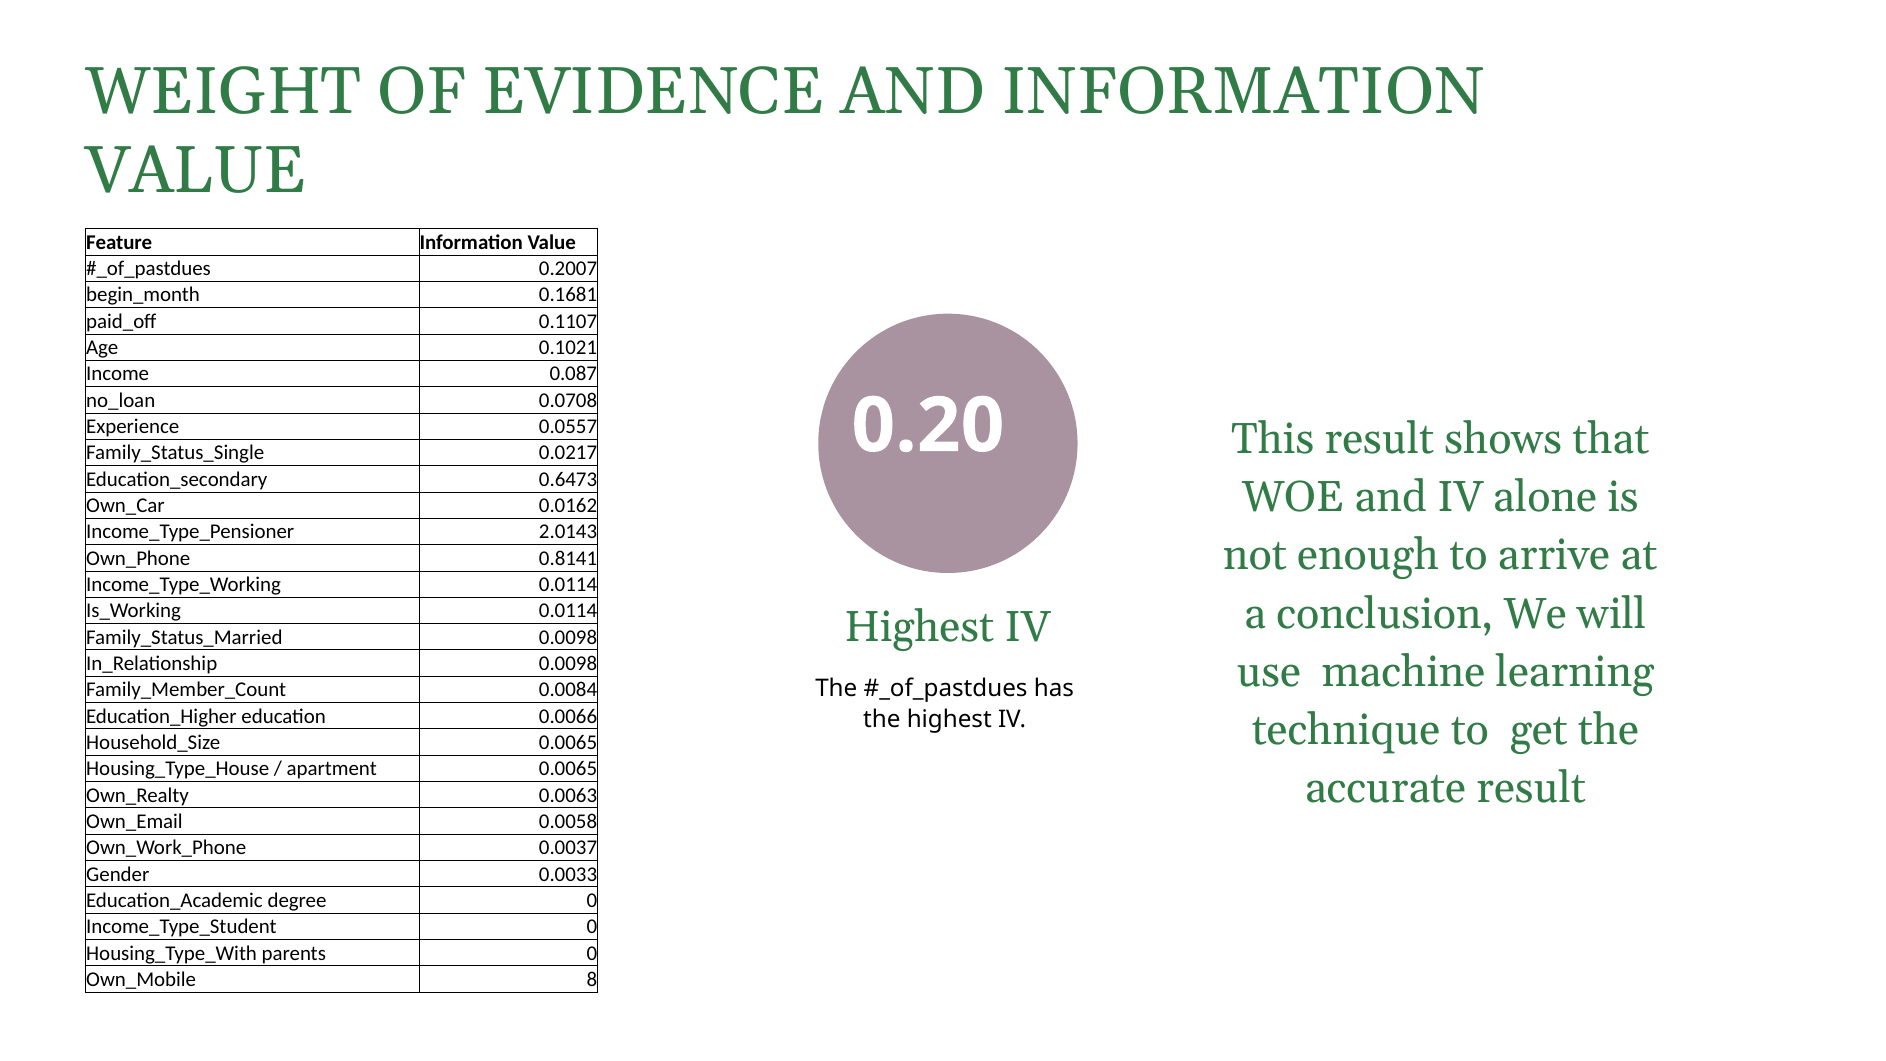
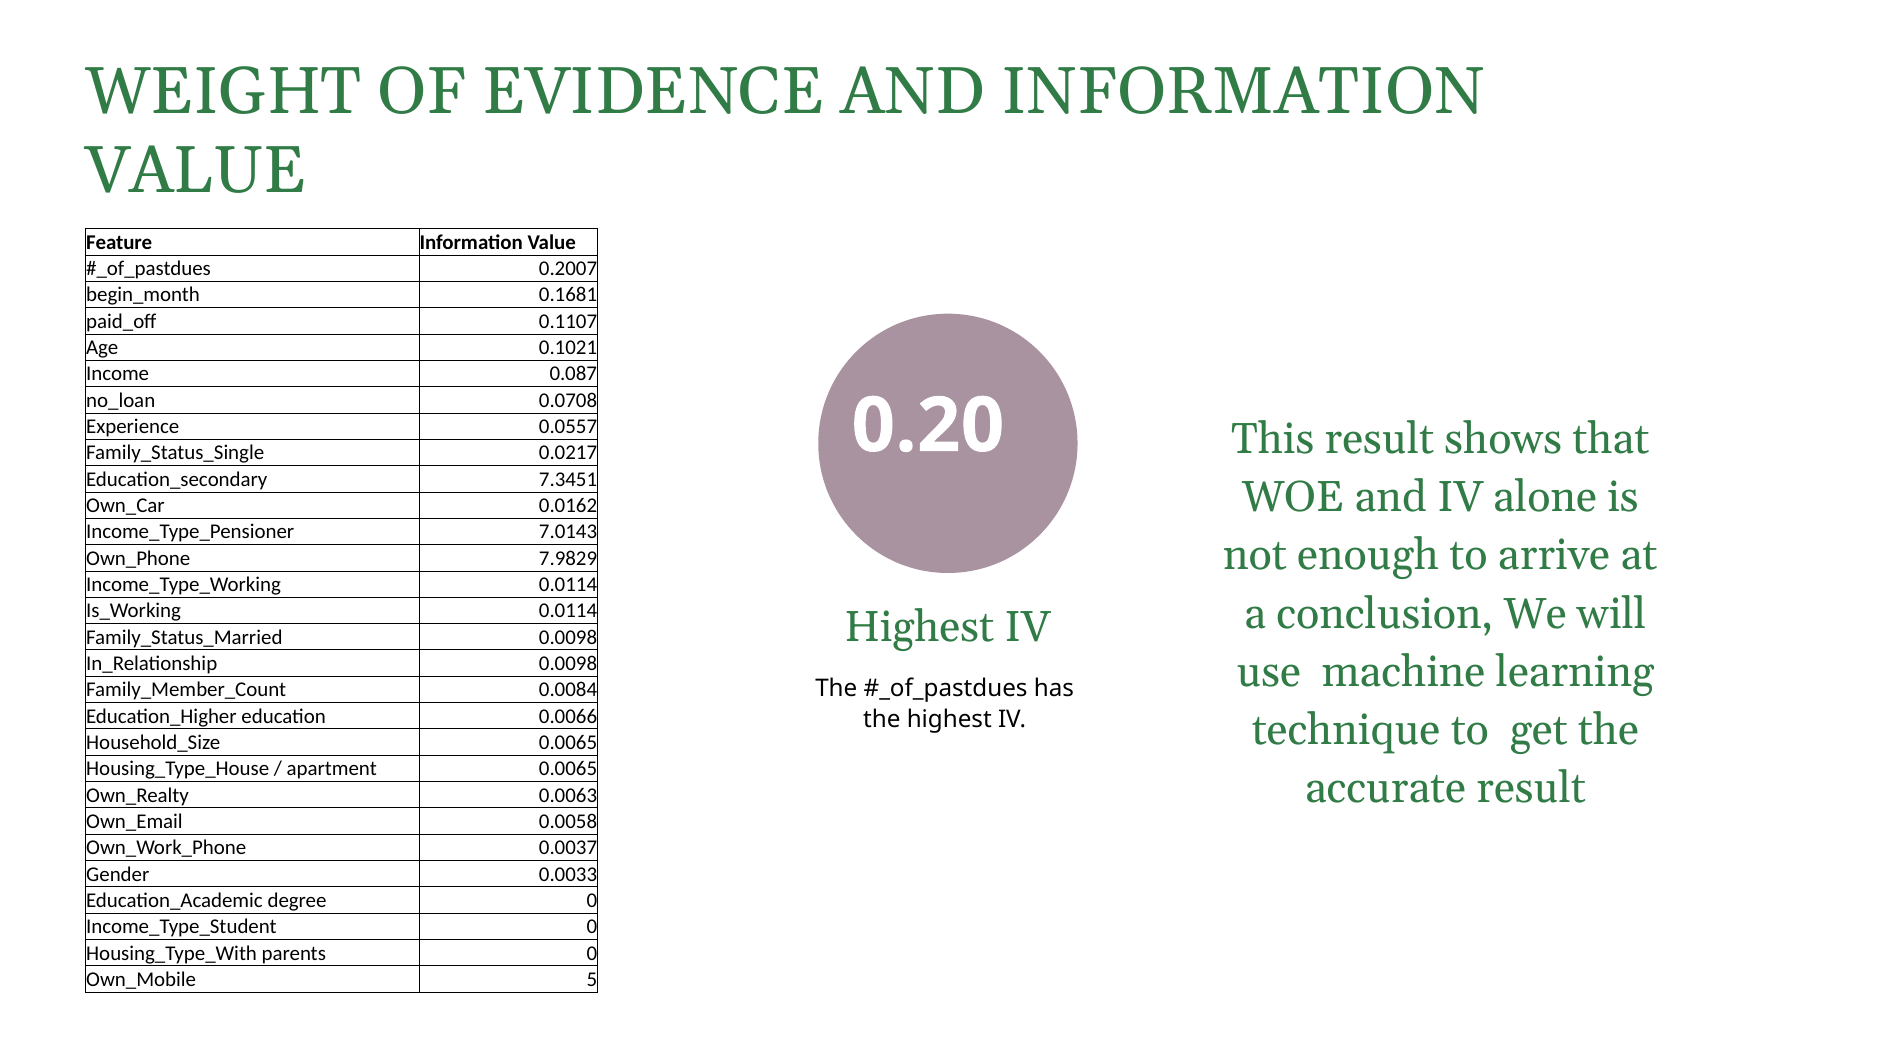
0.6473: 0.6473 -> 7.3451 (568, 479)
2.0143: 2.0143 -> 7.0143 (568, 532)
0.8141: 0.8141 -> 7.9829 (568, 558)
8: 8 -> 5 (592, 979)
